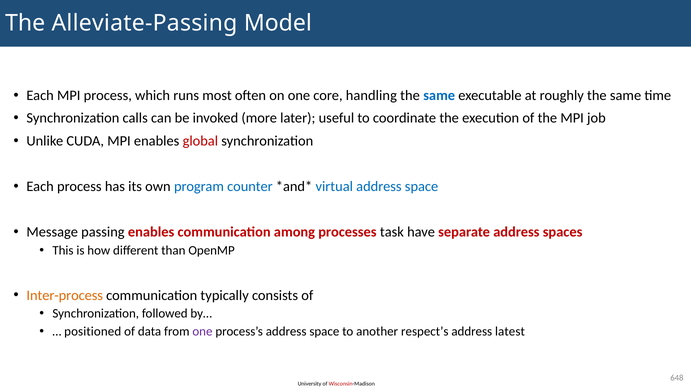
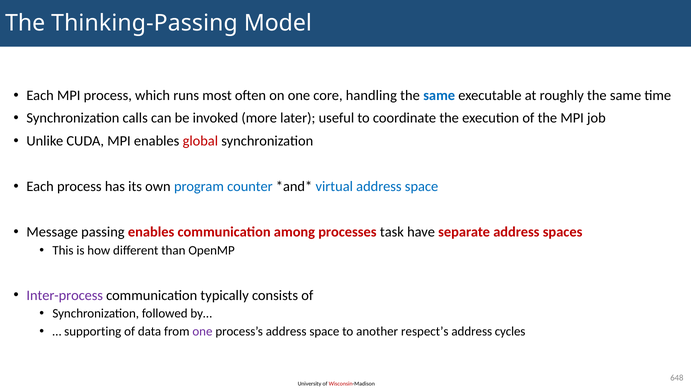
Alleviate-Passing: Alleviate-Passing -> Thinking-Passing (144, 23)
Inter-process colour: orange -> purple (65, 295)
positioned: positioned -> supporting (93, 331)
latest: latest -> cycles (510, 331)
